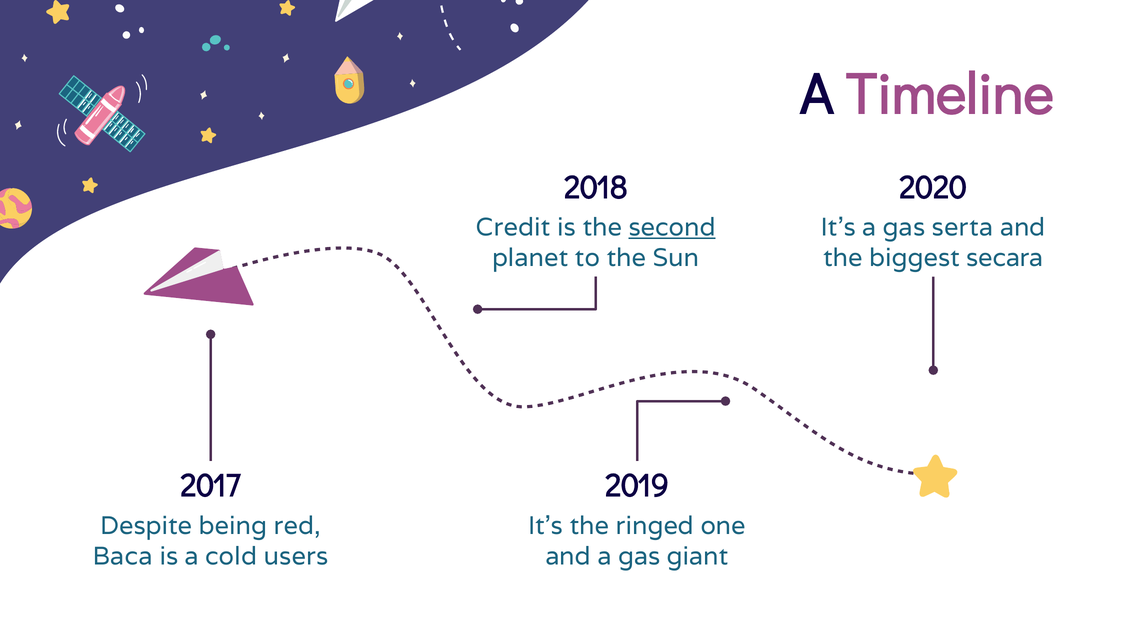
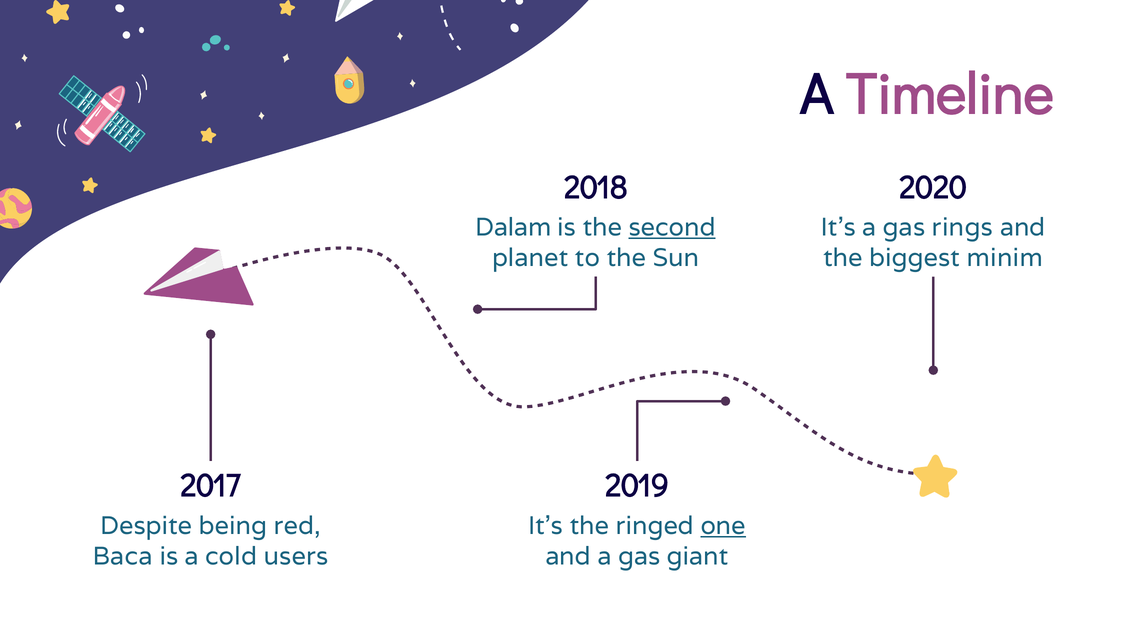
Credit: Credit -> Dalam (513, 227)
serta: serta -> rings (963, 227)
secara: secara -> minim (1005, 258)
one underline: none -> present (723, 525)
